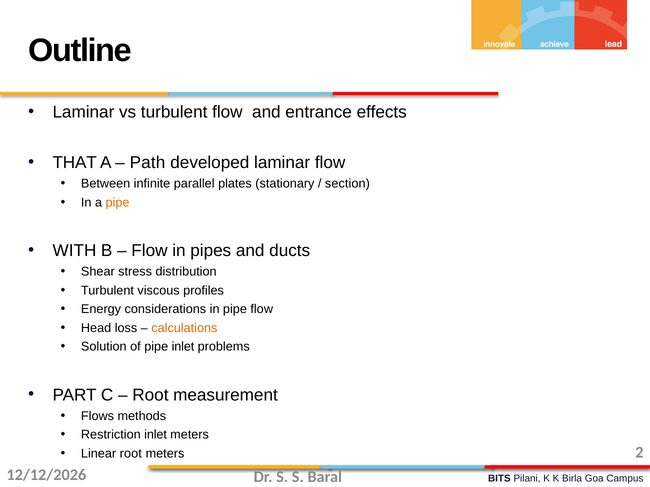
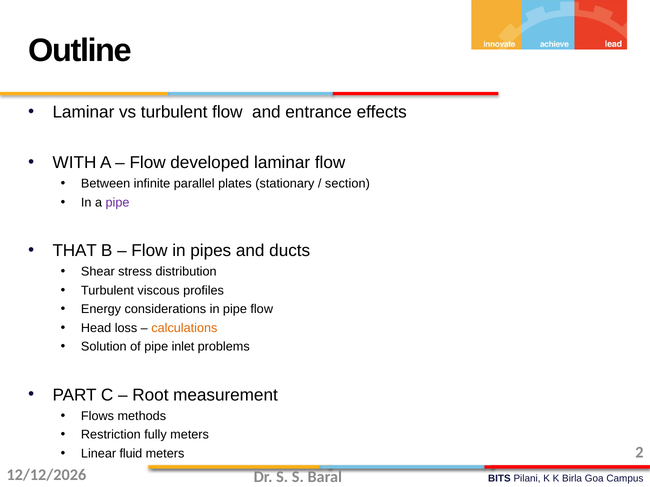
THAT: THAT -> WITH (75, 163)
Path: Path -> Flow (148, 163)
pipe colour: orange -> purple (117, 203)
WITH: WITH -> THAT (75, 251)
Restriction inlet: inlet -> fully (155, 435)
Linear root: root -> fluid (131, 454)
